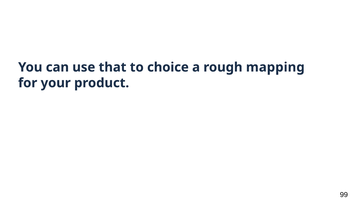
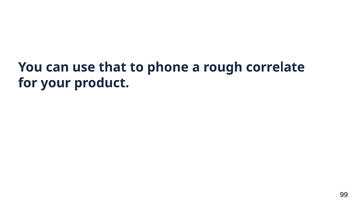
choice: choice -> phone (168, 67)
mapping: mapping -> correlate (275, 67)
